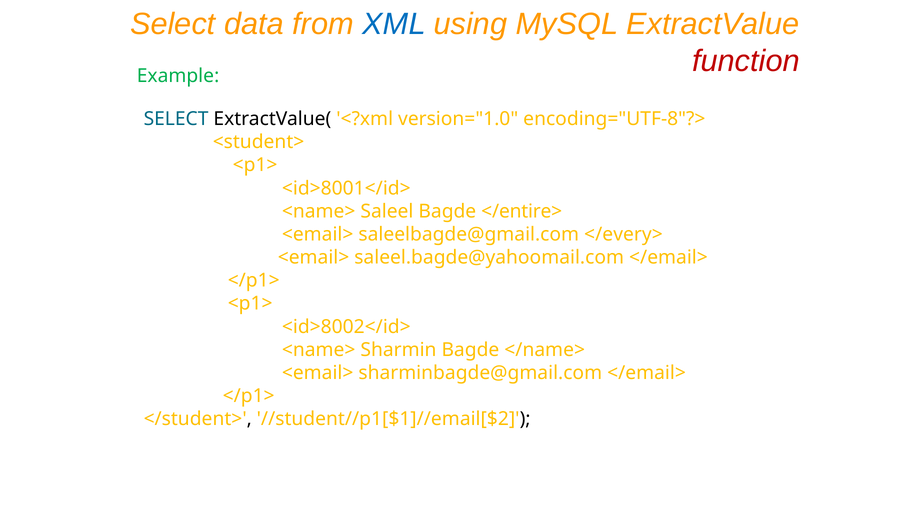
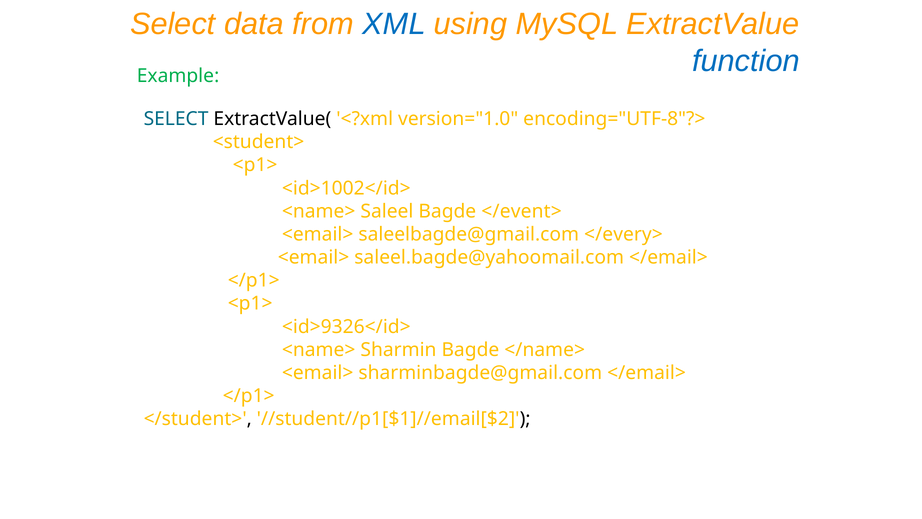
function colour: red -> blue (746, 61)
<id>8001</id>: <id>8001</id> -> <id>1002</id> (346, 188)
</entire>: </entire> -> </event> (522, 211)
<id>8002</id>: <id>8002</id> -> <id>9326</id> (346, 326)
